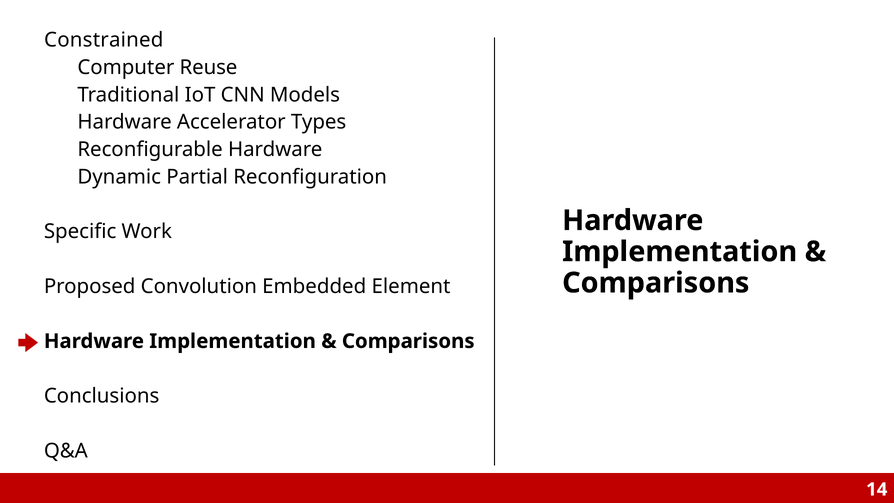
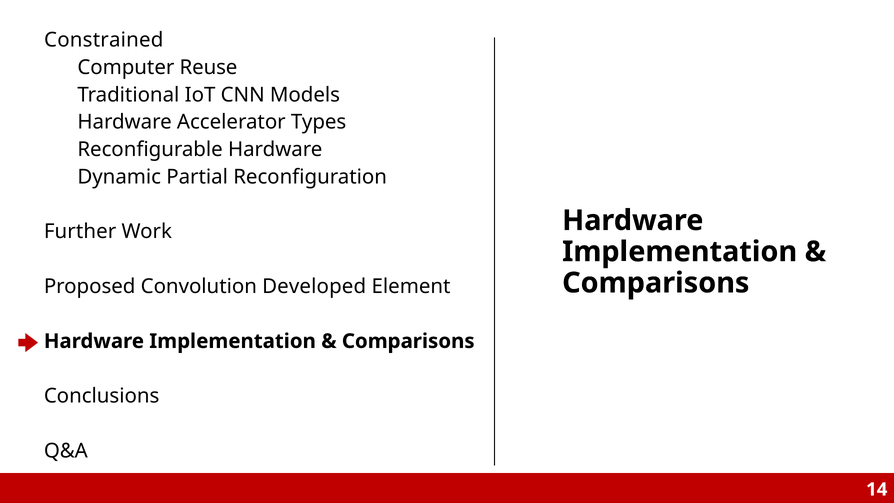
Specific: Specific -> Further (80, 232)
Embedded: Embedded -> Developed (314, 286)
